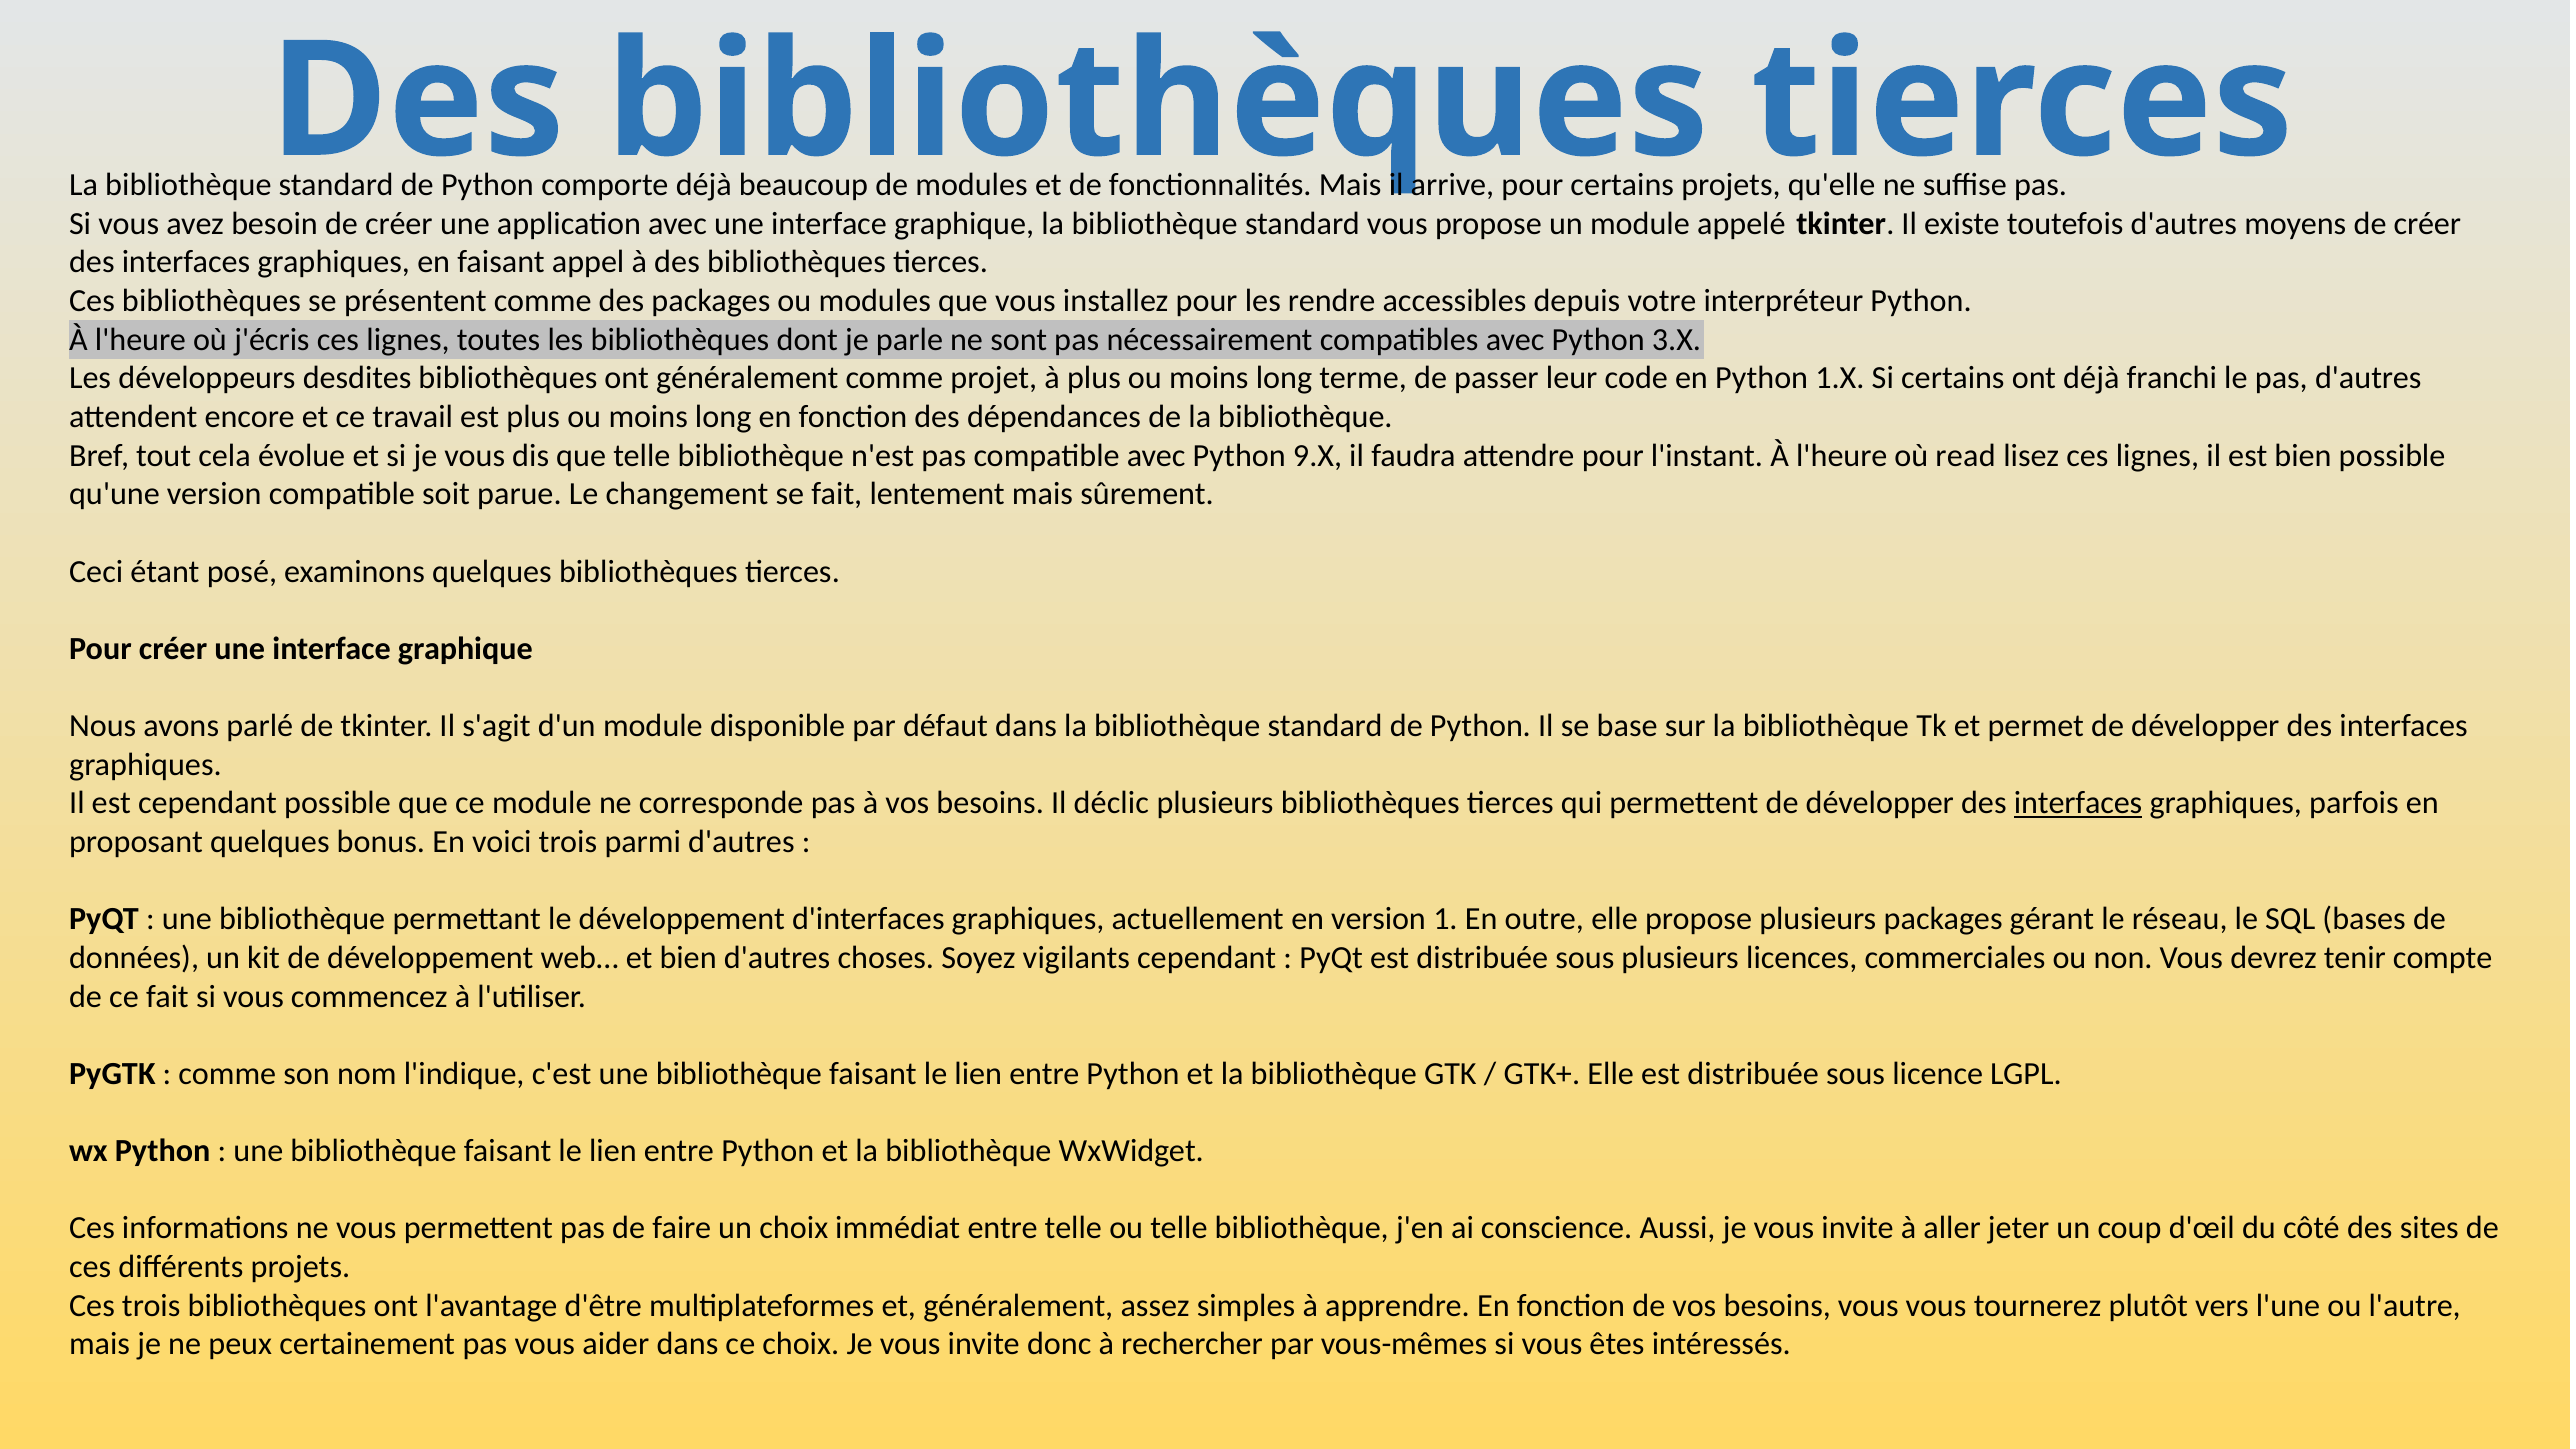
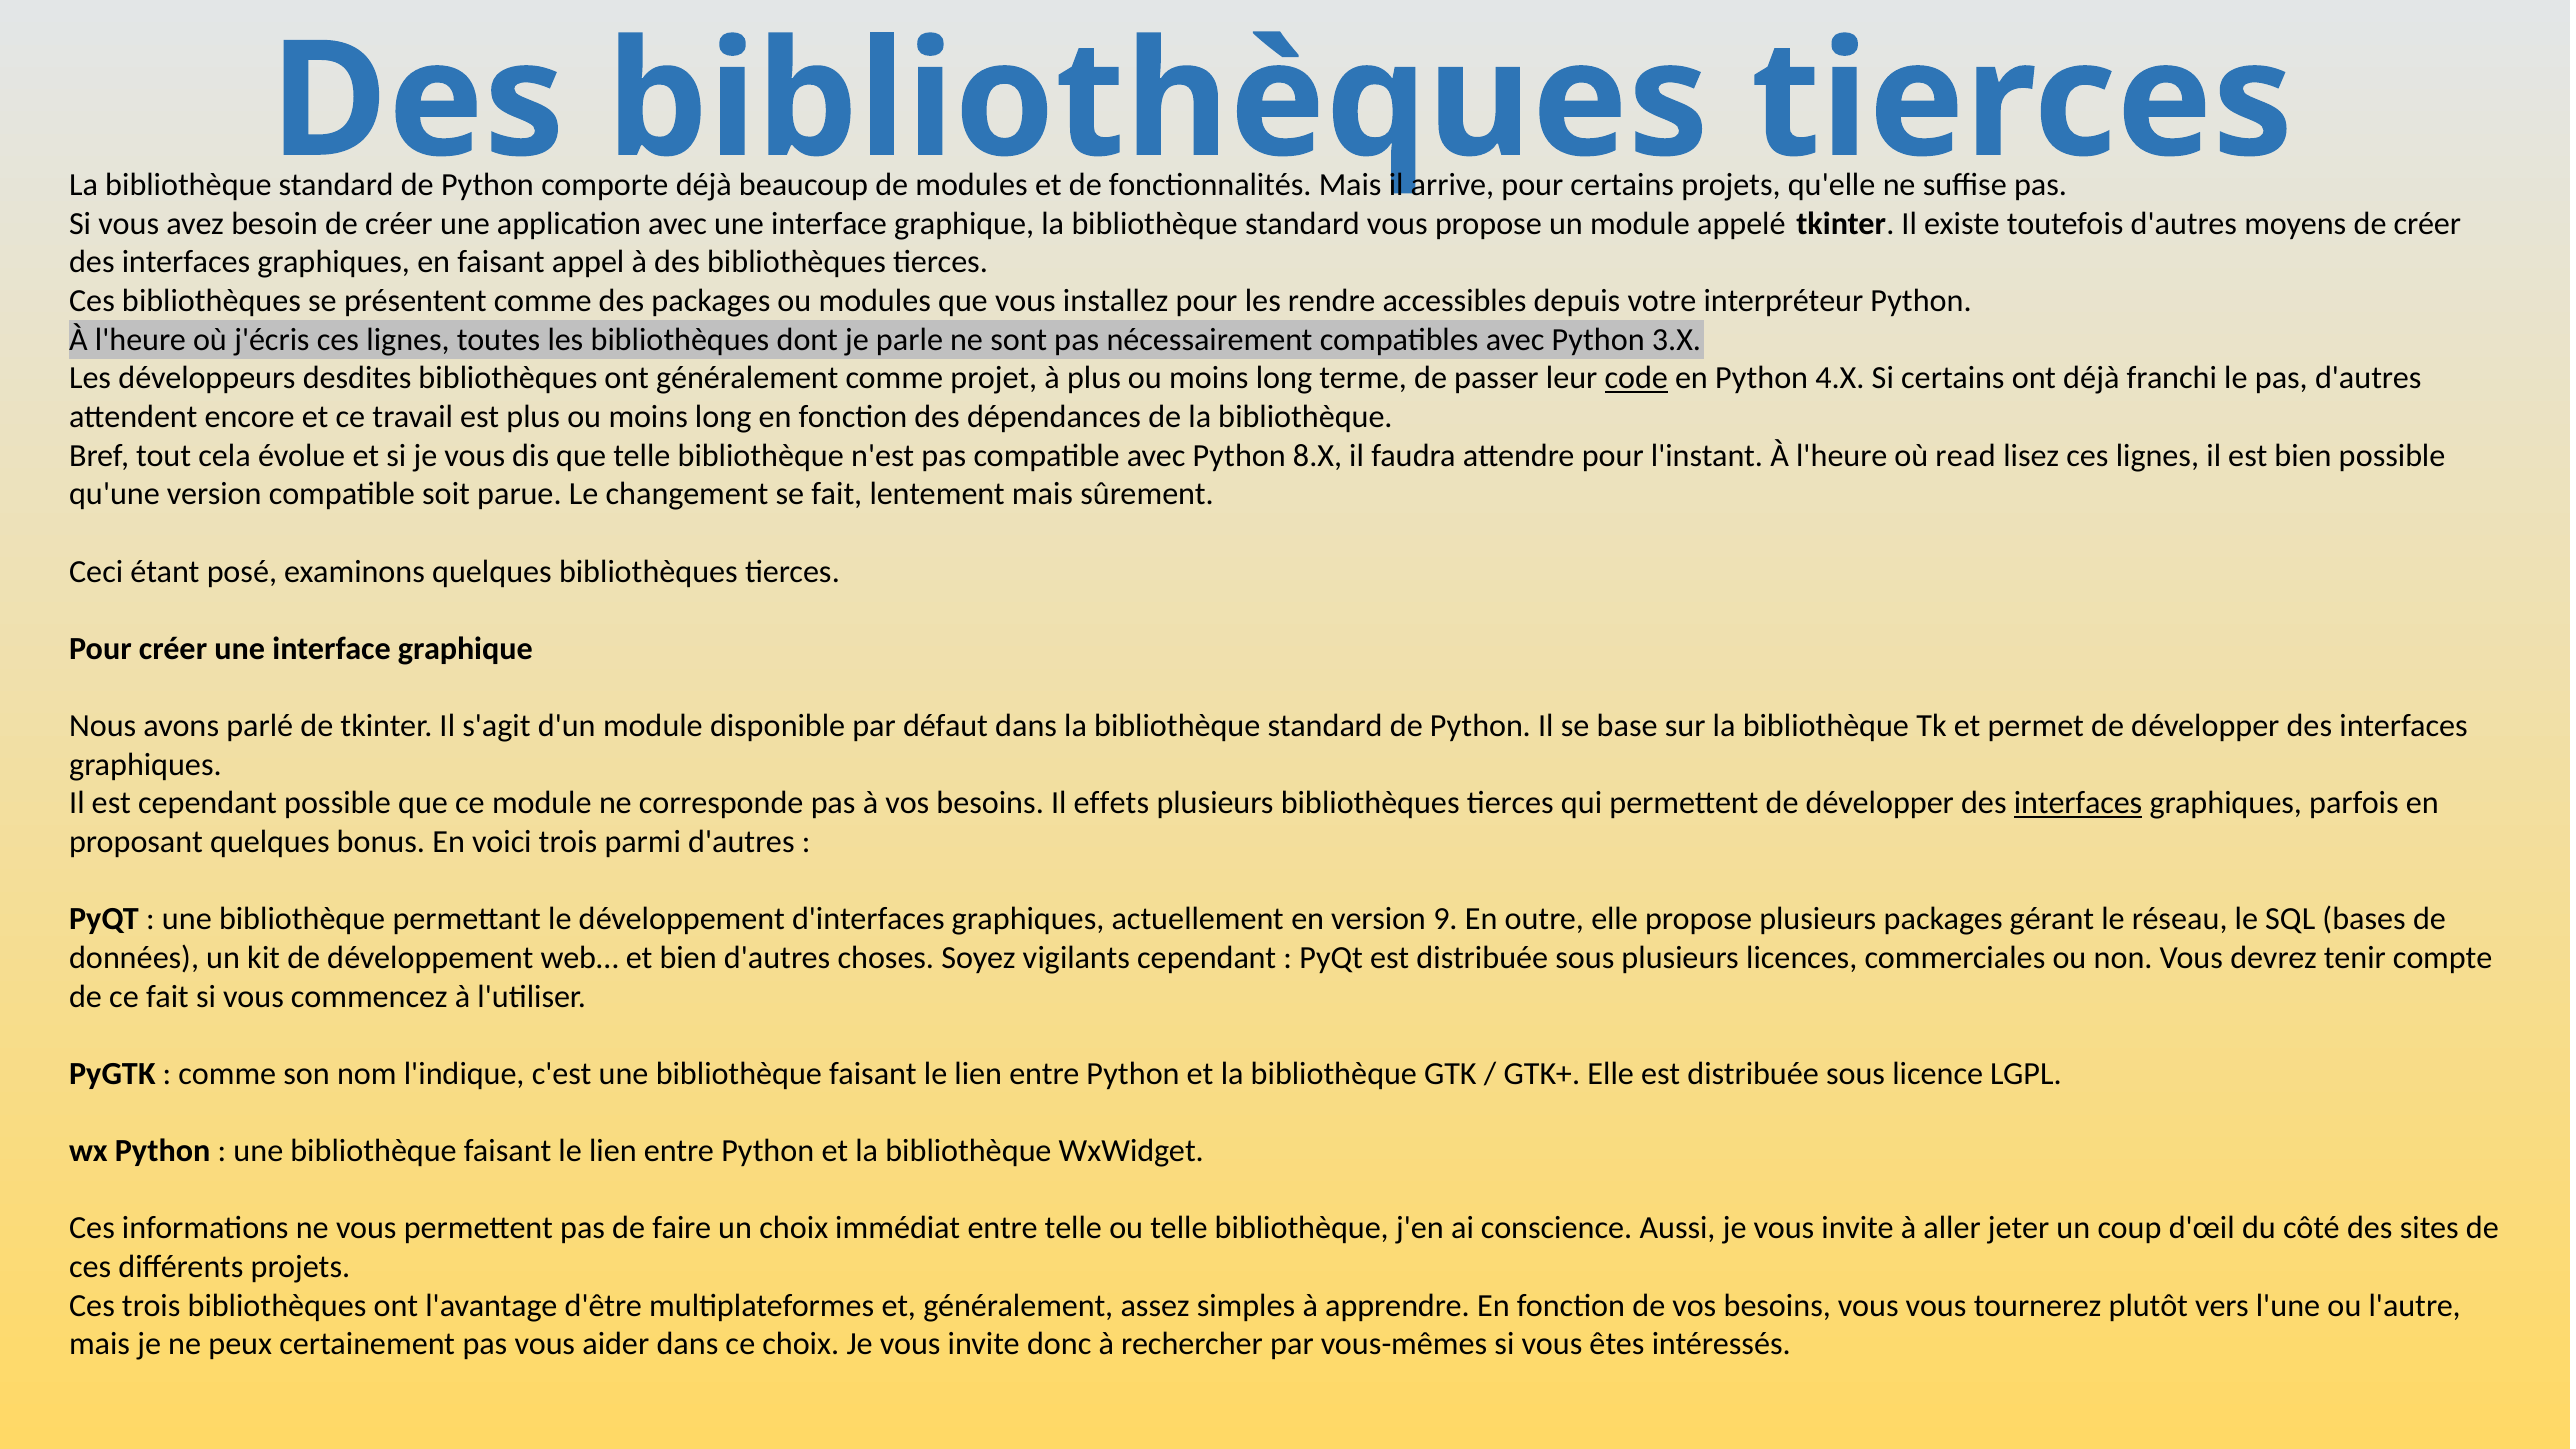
code underline: none -> present (1636, 378)
1.X: 1.X -> 4.X (1840, 378)
9.X: 9.X -> 8.X (1318, 456)
déclic: déclic -> effets (1111, 803)
1: 1 -> 9 (1445, 919)
